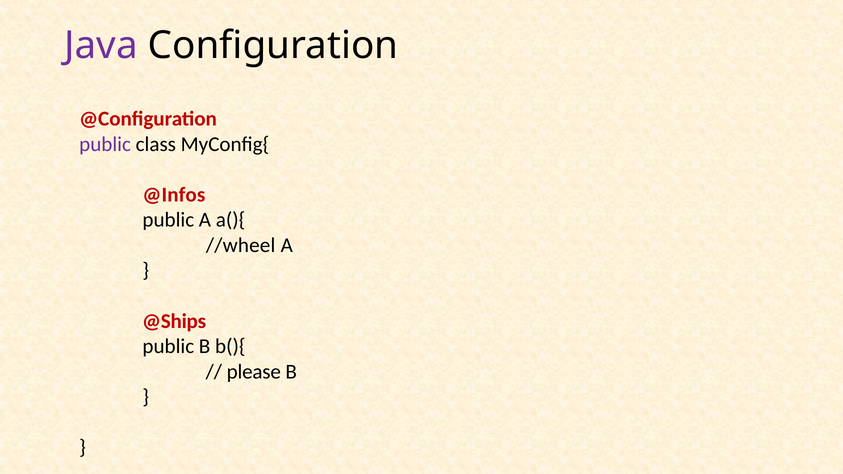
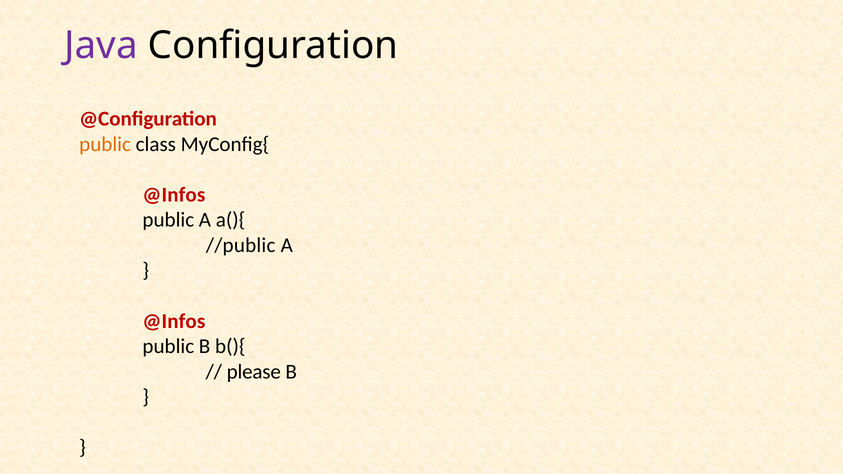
public colour: purple -> orange (105, 144)
//wheel: //wheel -> //public (241, 245)
@Ships: @Ships -> @Infos (174, 321)
